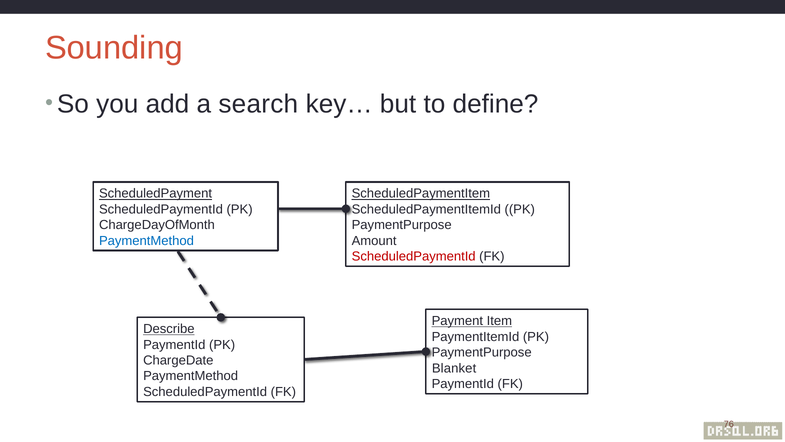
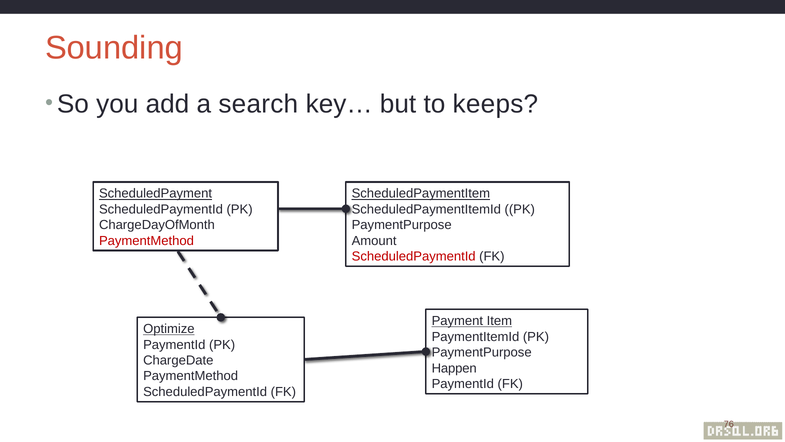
define: define -> keeps (495, 104)
PaymentMethod colour: blue -> red (146, 240)
Describe: Describe -> Optimize (169, 329)
Blanket: Blanket -> Happen (454, 368)
